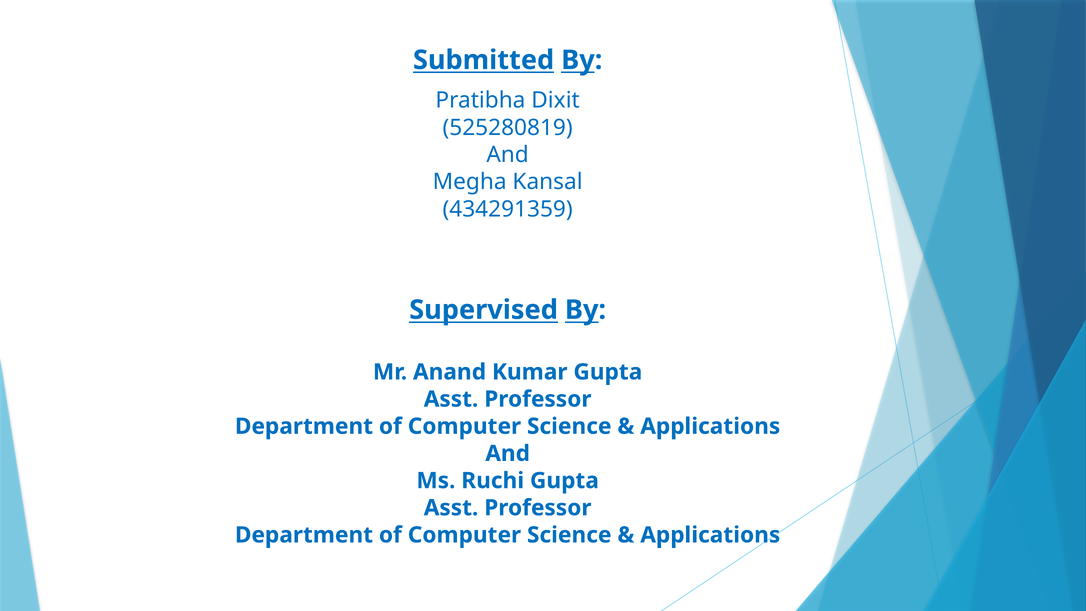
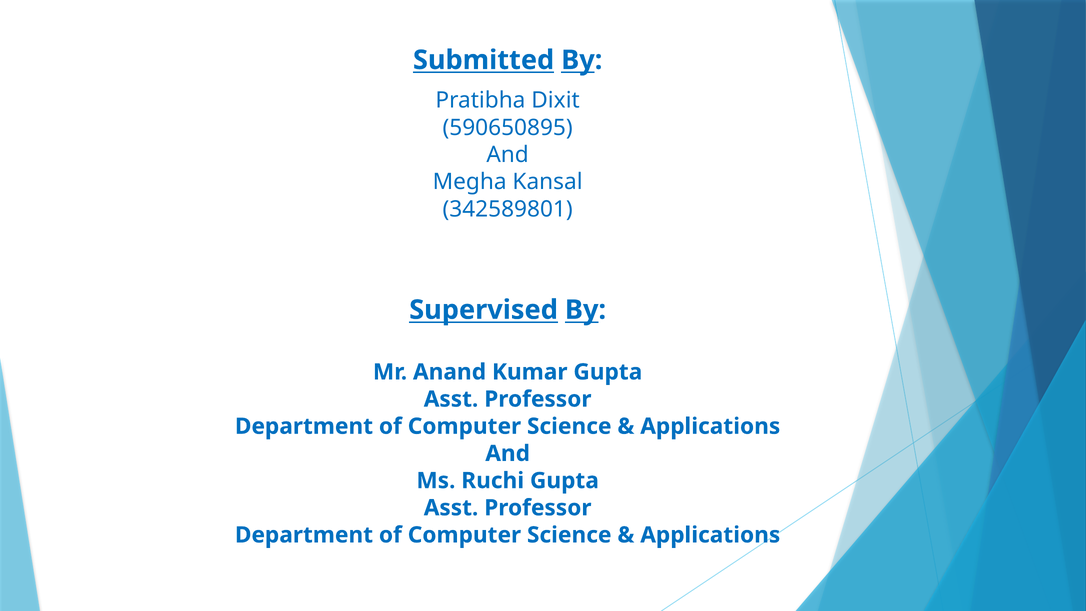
525280819: 525280819 -> 590650895 (508, 128)
434291359: 434291359 -> 342589801 (508, 209)
